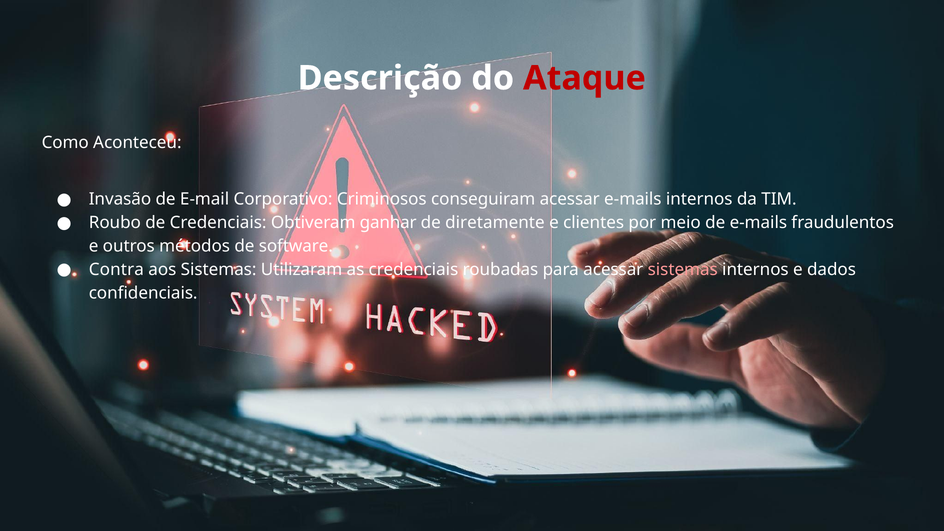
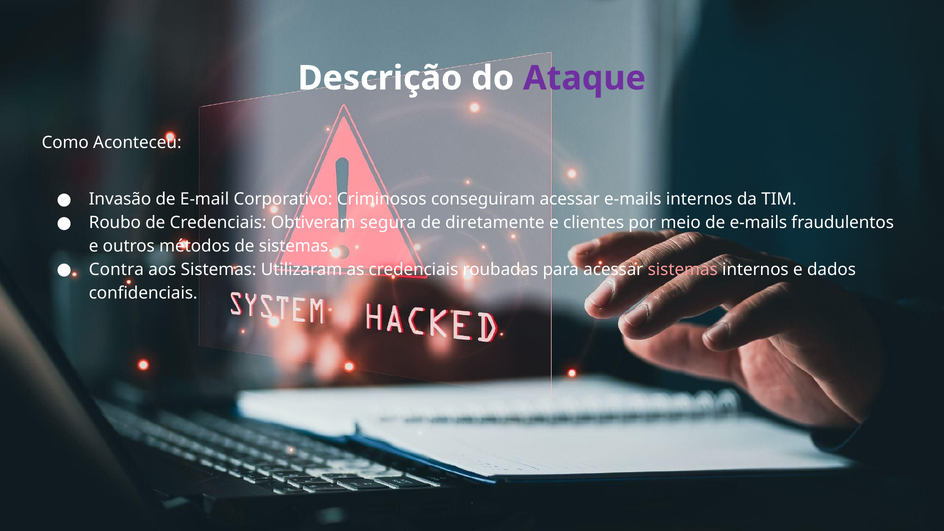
Ataque colour: red -> purple (584, 78)
ganhar: ganhar -> segura (388, 223)
de software: software -> sistemas (296, 246)
